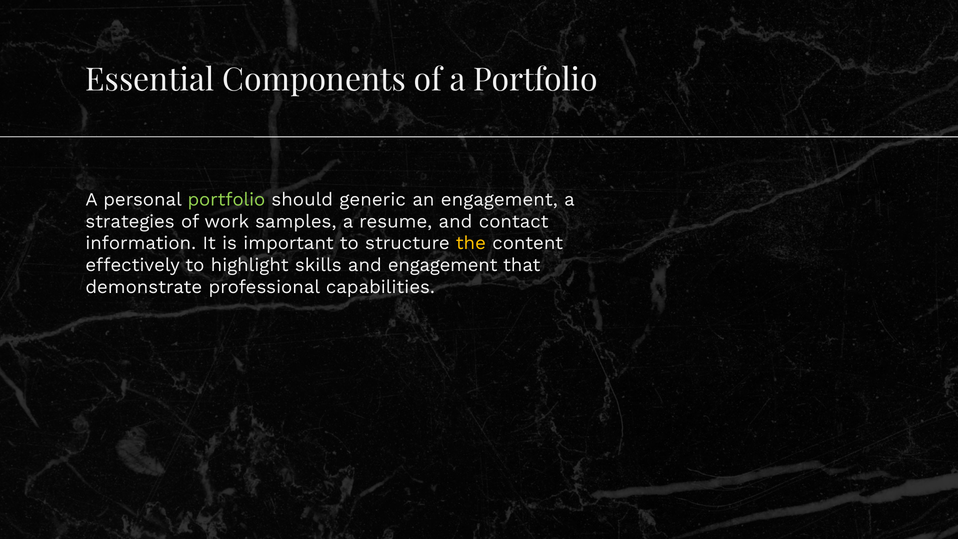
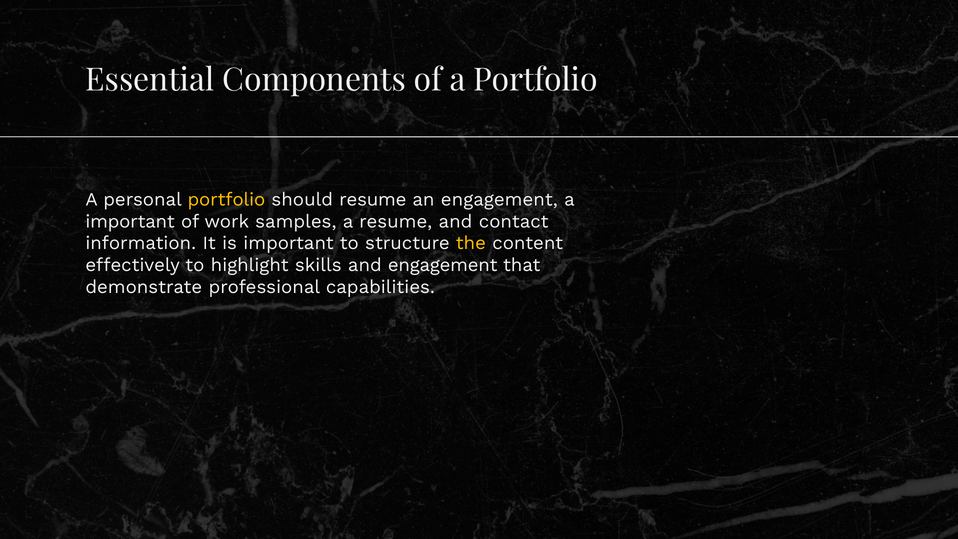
portfolio colour: light green -> yellow (226, 199)
should generic: generic -> resume (373, 199)
strategies: strategies -> important (130, 221)
